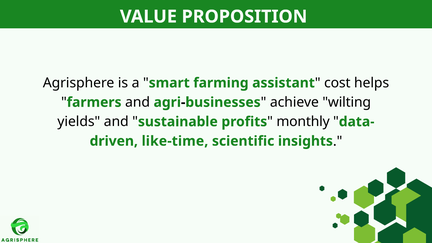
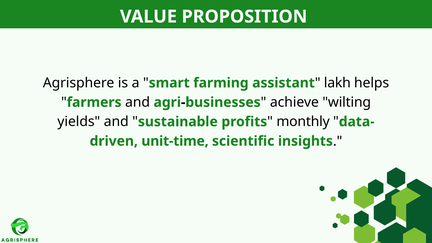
cost: cost -> lakh (337, 83)
like-time: like-time -> unit-time (175, 141)
